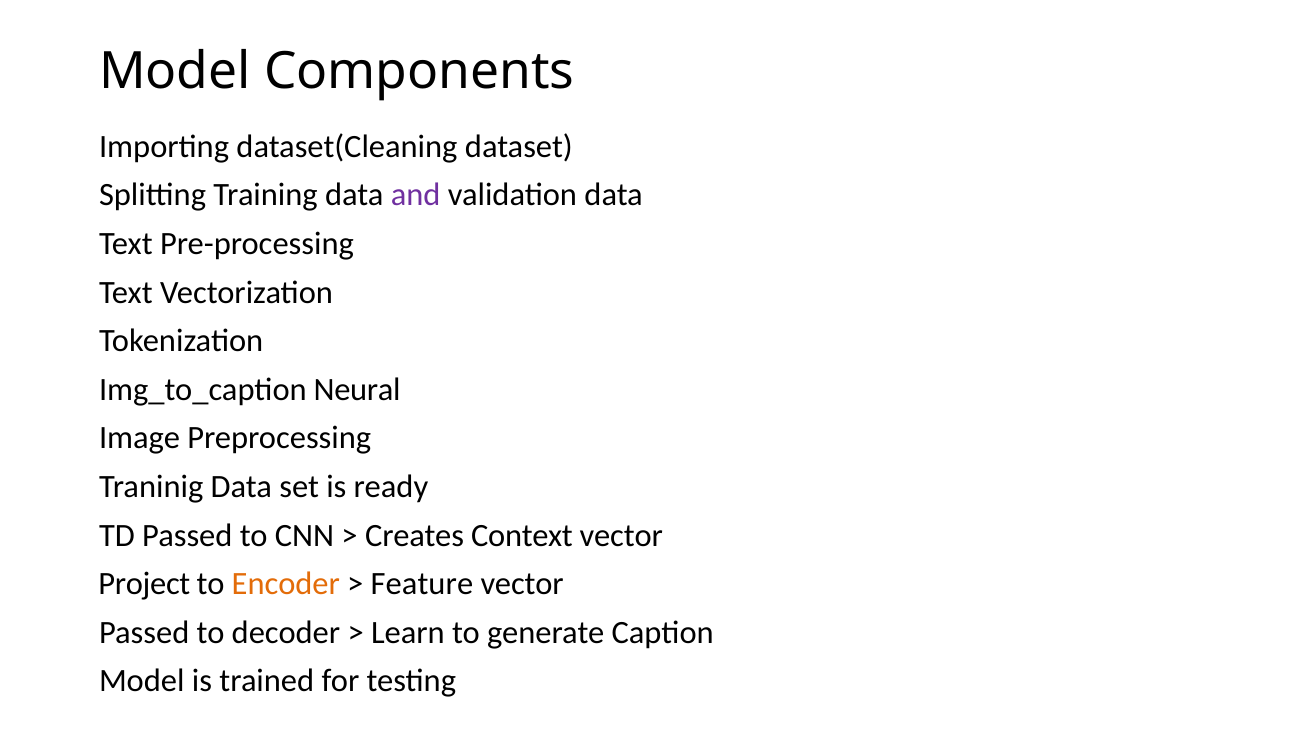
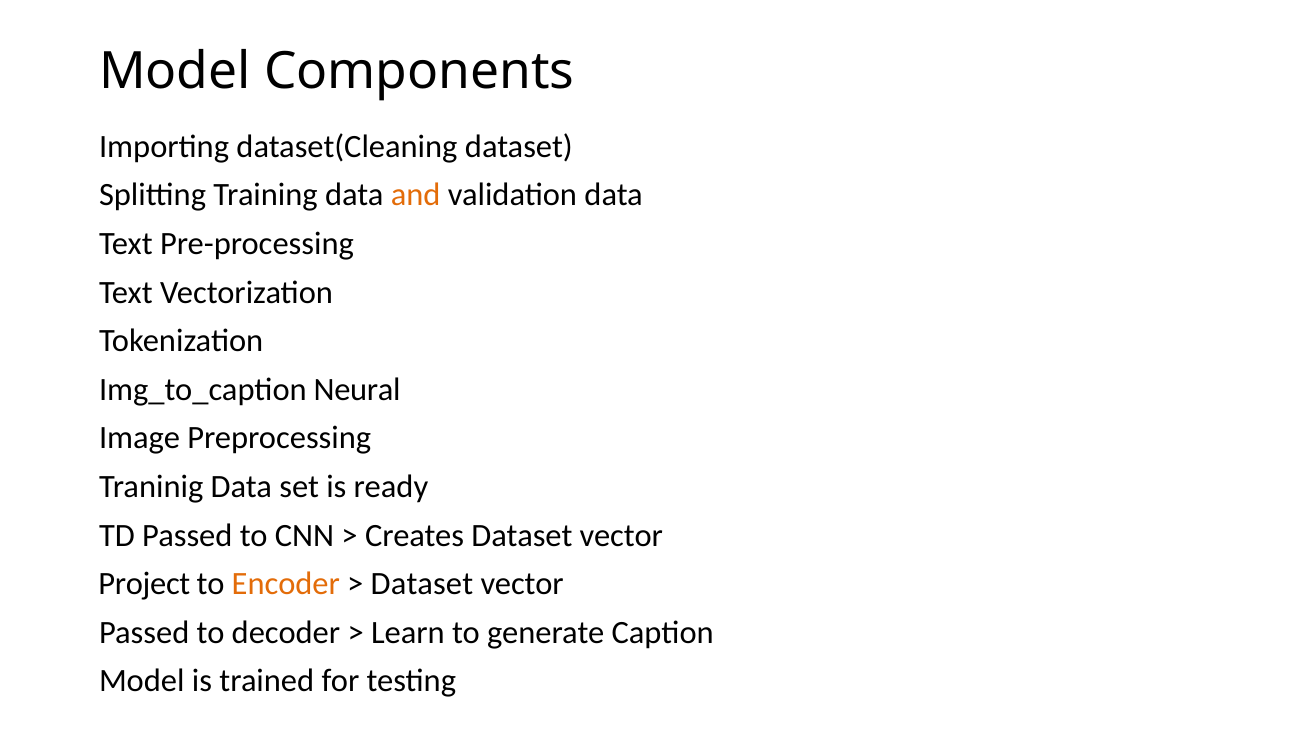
and colour: purple -> orange (416, 195)
Creates Context: Context -> Dataset (522, 536)
Feature: Feature -> Dataset (422, 584)
